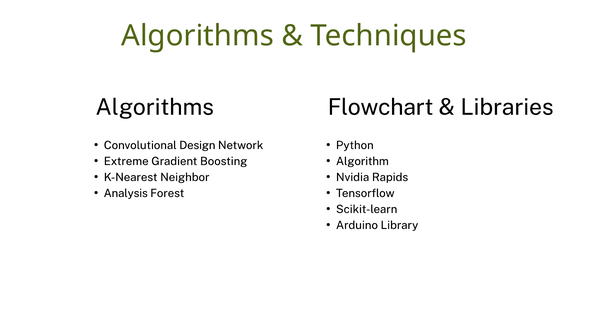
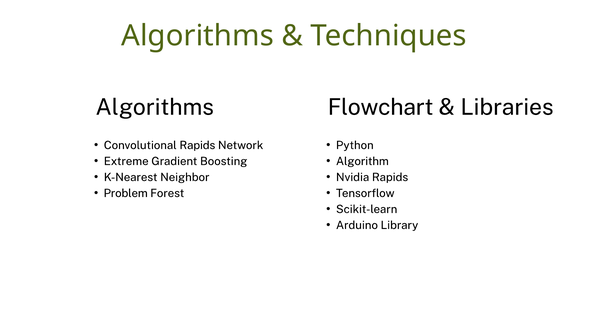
Convolutional Design: Design -> Rapids (197, 145)
Analysis: Analysis -> Problem (126, 193)
